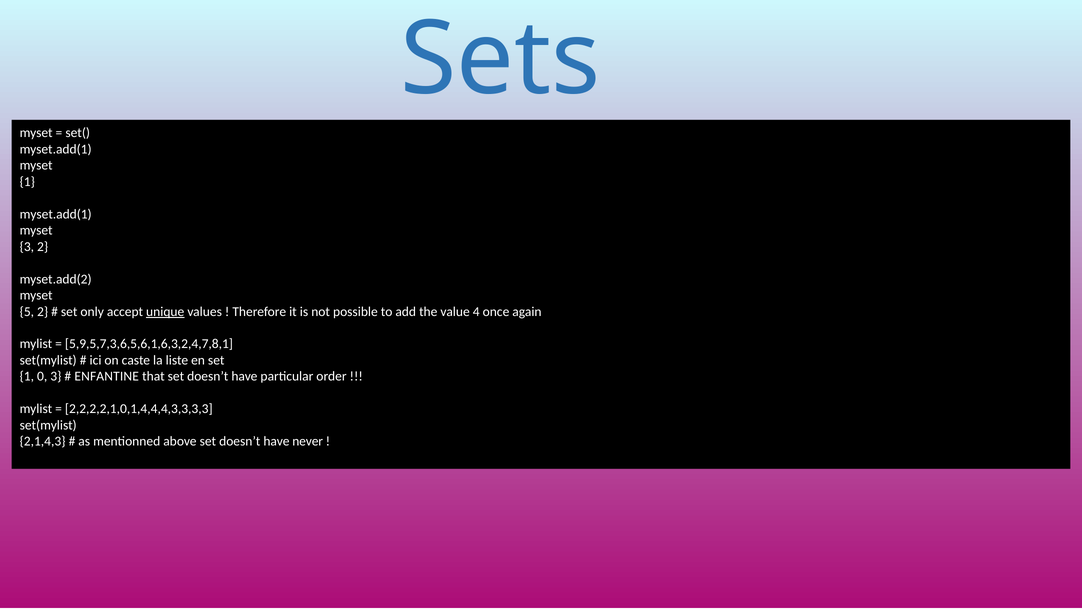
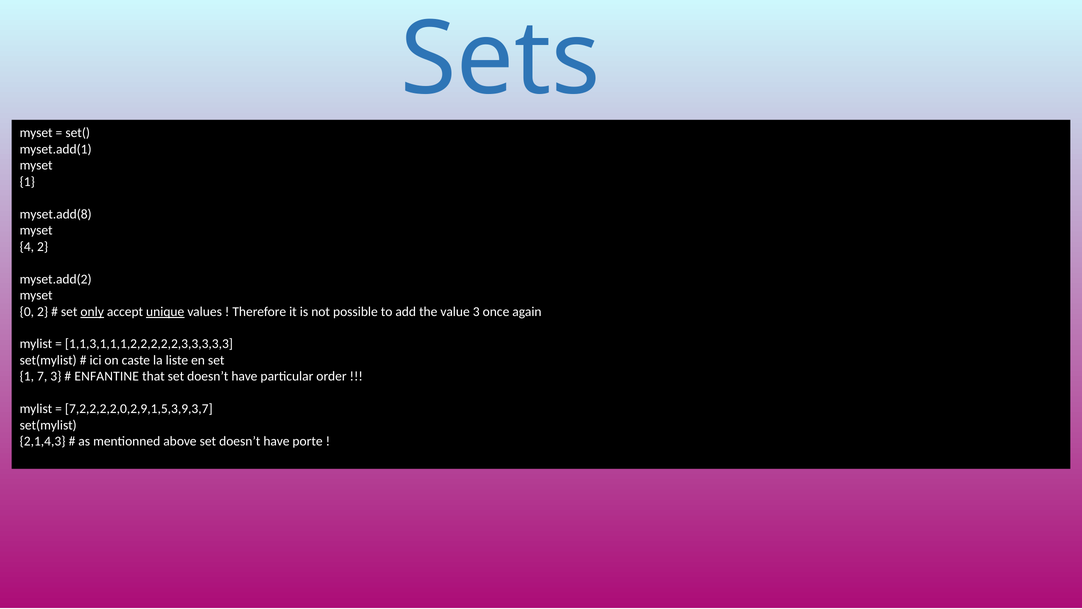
myset.add(1: myset.add(1 -> myset.add(8 (56, 214)
3: 3 -> 4 (27, 246)
5: 5 -> 0 (27, 311)
only underline: none -> present (92, 311)
value 4: 4 -> 3 (476, 311)
5,9,5,7,3,6,5,6,1,6,3,2,4,7,8,1: 5,9,5,7,3,6,5,6,1,6,3,2,4,7,8,1 -> 1,1,3,1,1,1,2,2,2,2,2,3,3,3,3,3 (149, 344)
0: 0 -> 7 (42, 376)
2,2,2,2,1,0,1,4,4,4,3,3,3,3: 2,2,2,2,1,0,1,4,4,4,3,3,3,3 -> 7,2,2,2,2,0,2,9,1,5,3,9,3,7 (139, 409)
never: never -> porte (308, 441)
